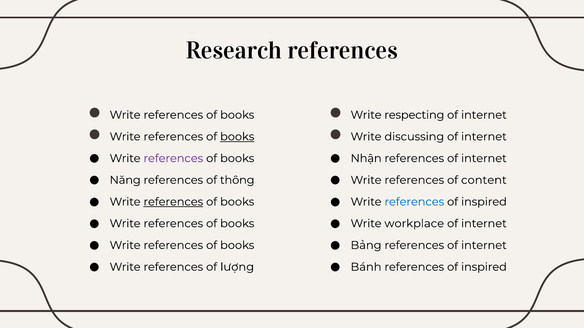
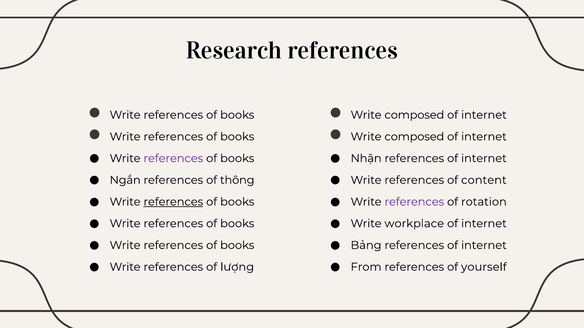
respecting: respecting -> composed (414, 115)
books underline: present -> none (237, 137)
discussing: discussing -> composed (414, 137)
Năng: Năng -> Ngắn (125, 180)
references colour: blue -> purple (414, 202)
inspired: inspired -> rotation (484, 202)
Bánh: Bánh -> From (366, 267)
inspired: inspired -> yourself (484, 267)
